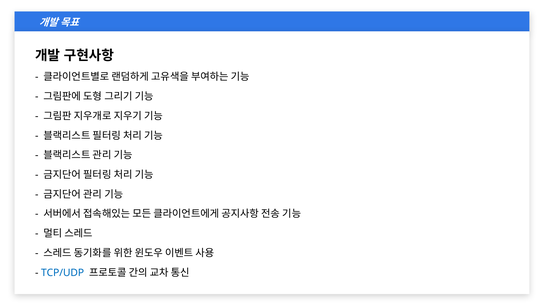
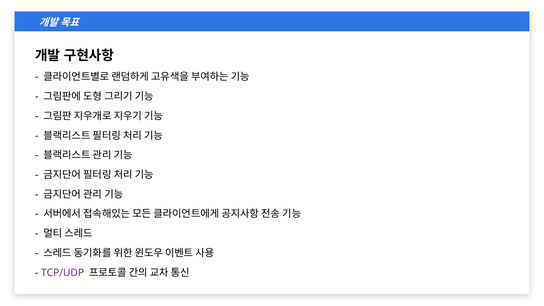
TCP/UDP colour: blue -> purple (63, 273)
